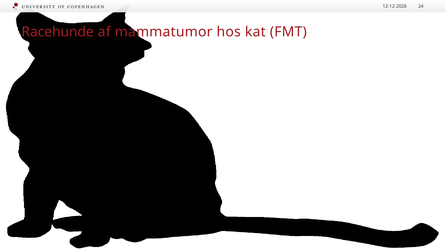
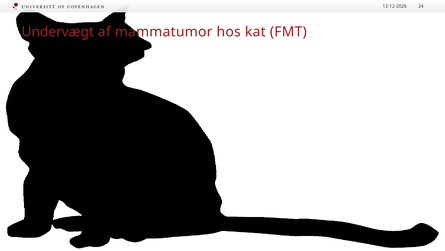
Racehunde: Racehunde -> Undervægt (58, 32)
